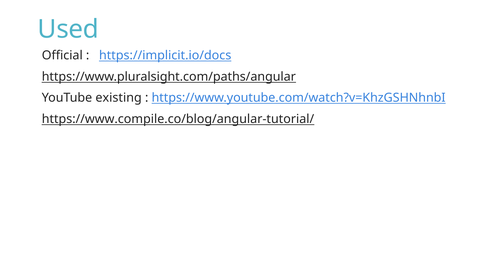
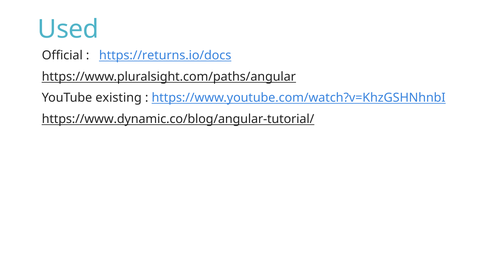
https://implicit.io/docs: https://implicit.io/docs -> https://returns.io/docs (165, 56)
https://www.compile.co/blog/angular-tutorial/: https://www.compile.co/blog/angular-tutorial/ -> https://www.dynamic.co/blog/angular-tutorial/ (178, 119)
